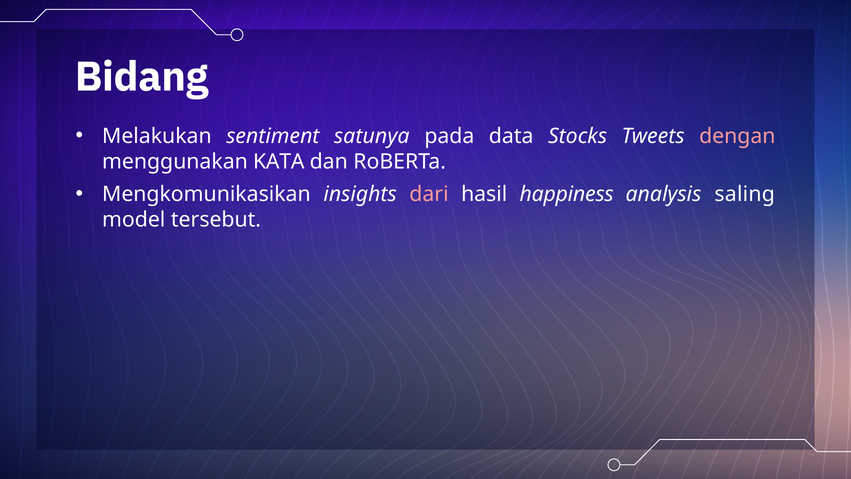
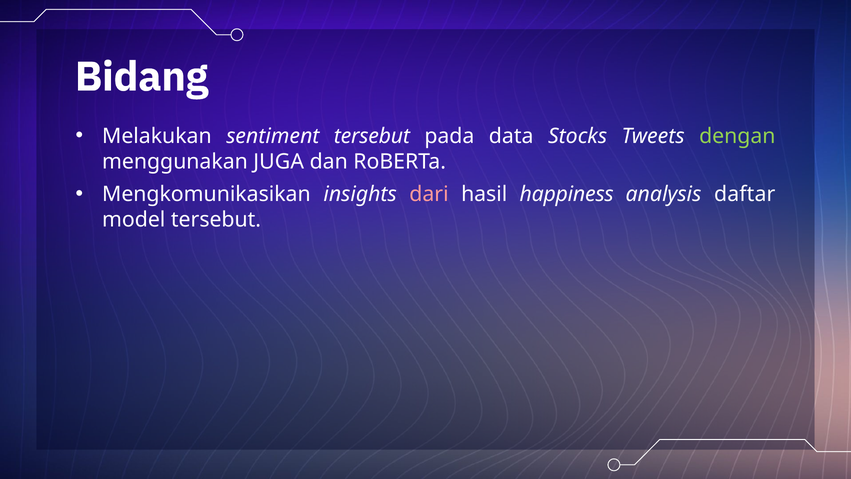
sentiment satunya: satunya -> tersebut (372, 136)
dengan colour: pink -> light green (737, 136)
KATA: KATA -> JUGA (279, 161)
saling: saling -> daftar (745, 194)
